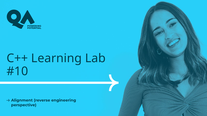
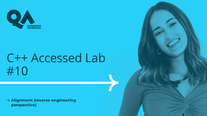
Learning: Learning -> Accessed (57, 59)
